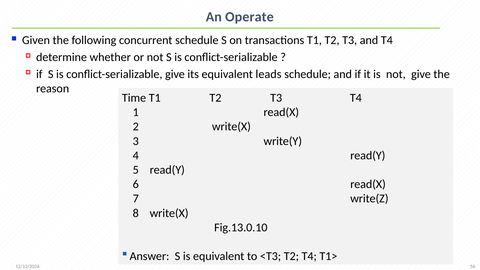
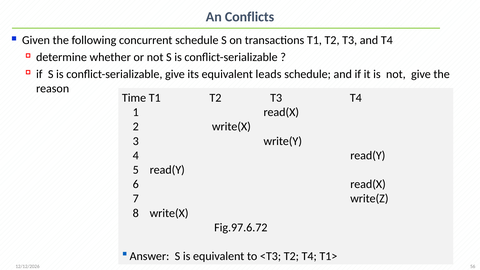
Operate: Operate -> Conflicts (250, 17)
Fig.13.0.10: Fig.13.0.10 -> Fig.97.6.72 (241, 227)
